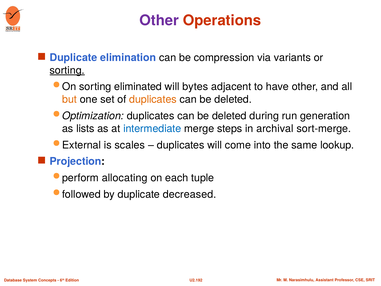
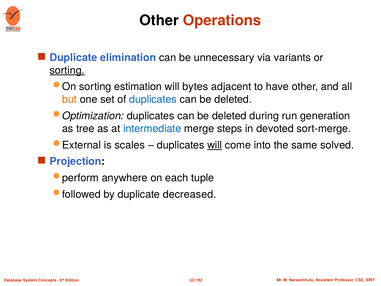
Other colour: purple -> black (159, 21)
compression: compression -> unnecessary (224, 58)
eliminated: eliminated -> estimation (138, 87)
duplicates colour: orange -> blue (153, 99)
lists: lists -> tree (85, 128)
archival: archival -> devoted (275, 128)
will underline: none -> present (215, 145)
lookup: lookup -> solved (337, 145)
allocating: allocating -> anywhere (125, 178)
